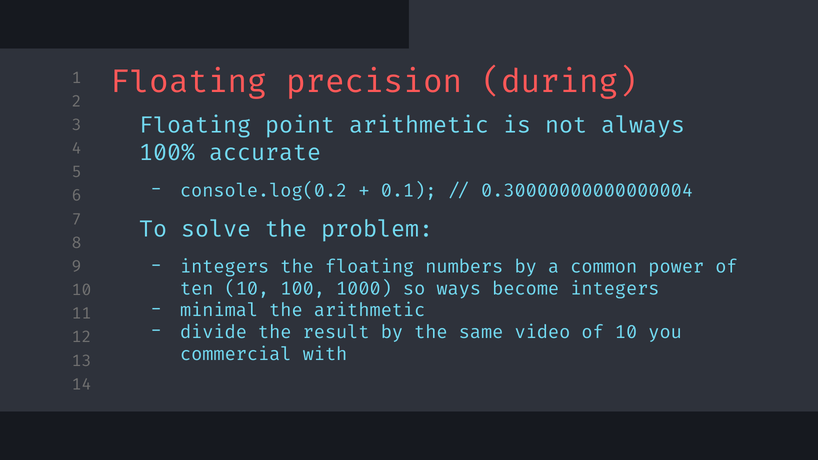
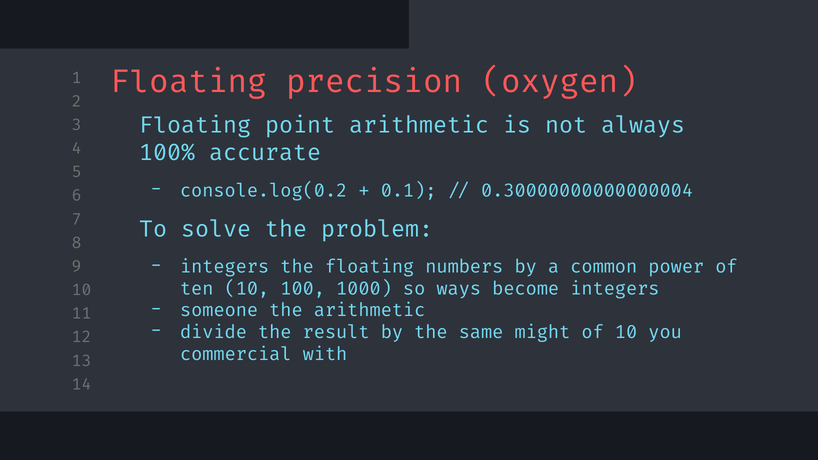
during: during -> oxygen (560, 82)
minimal: minimal -> someone (219, 311)
video: video -> might (542, 332)
